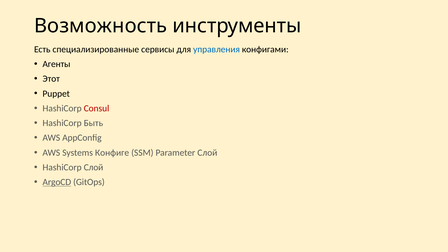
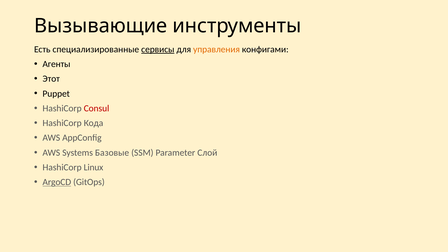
Возможность: Возможность -> Вызывающие (101, 26)
сервисы underline: none -> present (158, 49)
управления colour: blue -> orange (217, 49)
Быть: Быть -> Кода (93, 123)
Конфиге: Конфиге -> Базовые (112, 153)
HashiCorp Слой: Слой -> Linux (94, 167)
